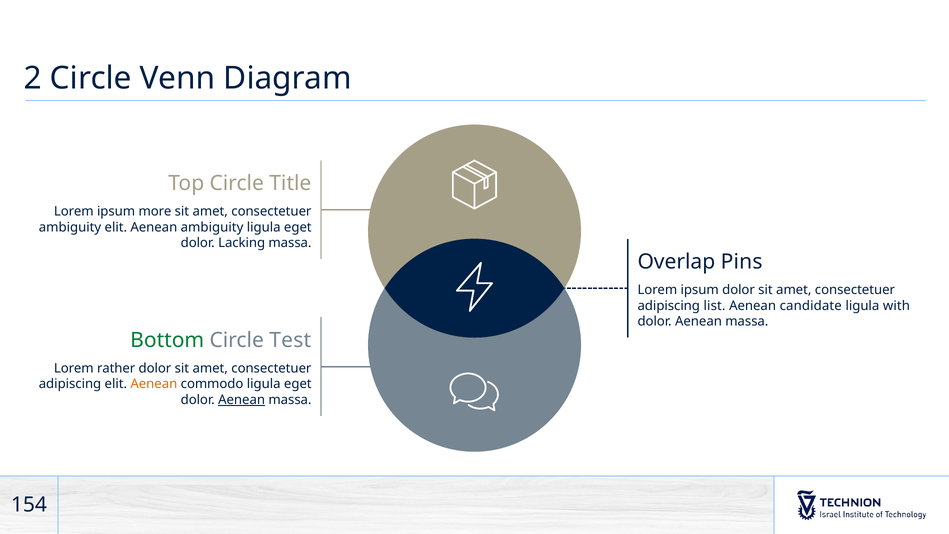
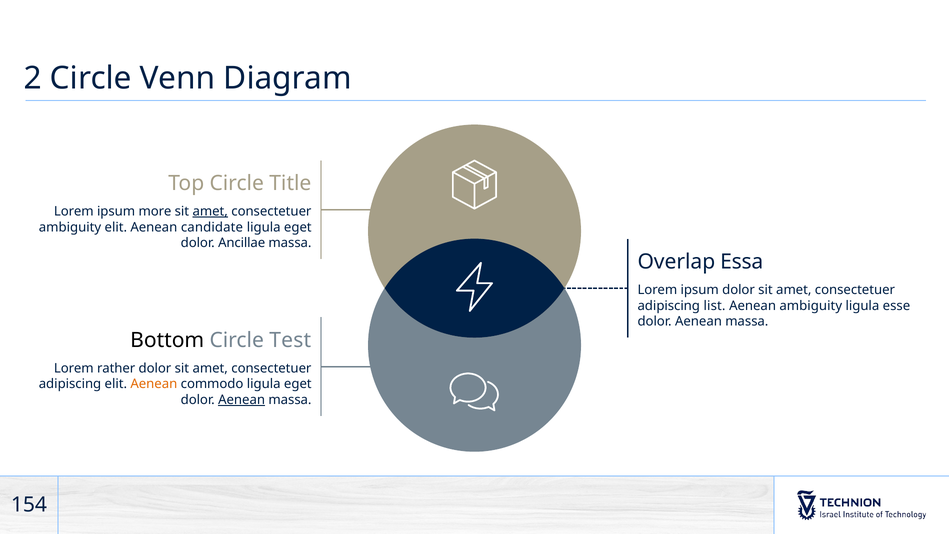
amet underline: none -> present (210, 211)
Aenean ambiguity: ambiguity -> candidate (212, 227)
Lacking: Lacking -> Ancillae (242, 243)
Pins: Pins -> Essa (742, 262)
Aenean candidate: candidate -> ambiguity (811, 306)
with: with -> esse (896, 306)
Bottom colour: green -> black (167, 340)
